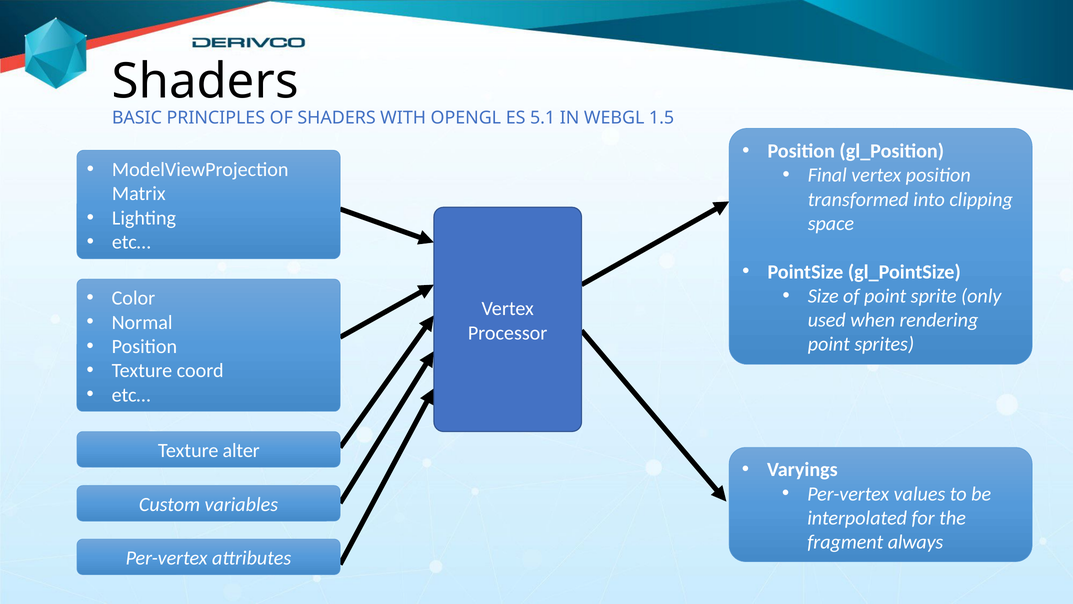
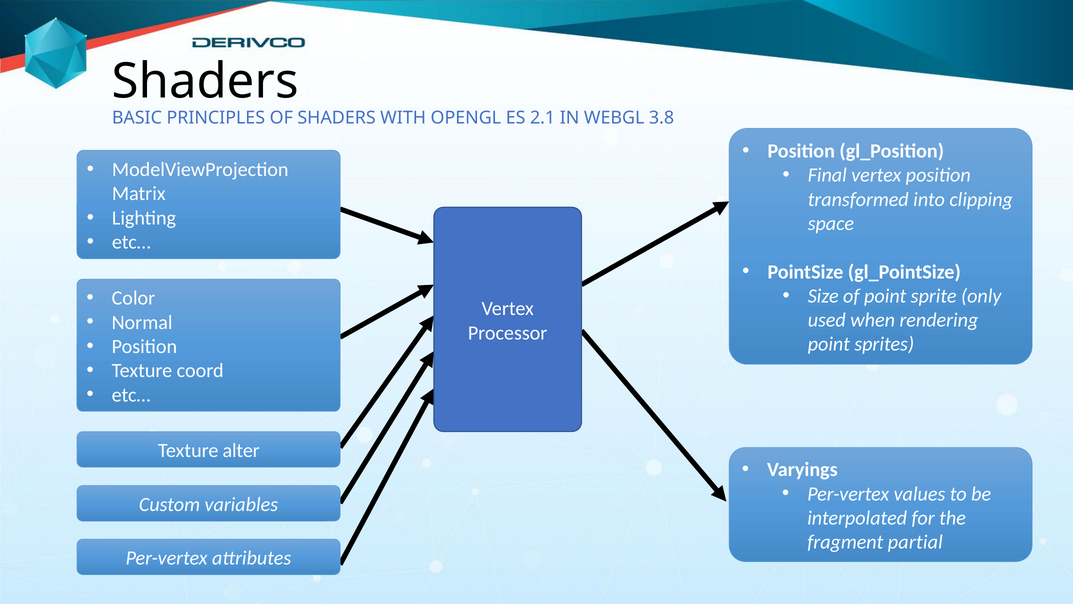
5.1: 5.1 -> 2.1 (543, 118)
1.5: 1.5 -> 3.8 (662, 118)
always: always -> partial (915, 542)
